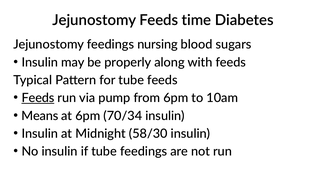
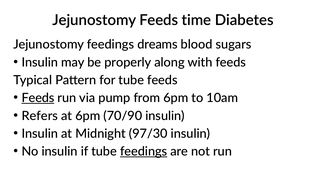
nursing: nursing -> dreams (157, 45)
Means: Means -> Refers (40, 116)
70/34: 70/34 -> 70/90 (123, 116)
58/30: 58/30 -> 97/30 (148, 134)
feedings underline: none -> present (144, 151)
